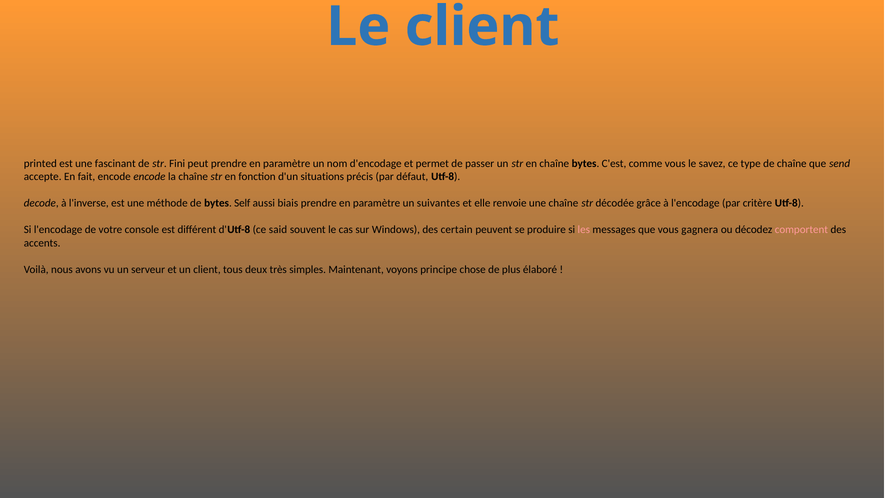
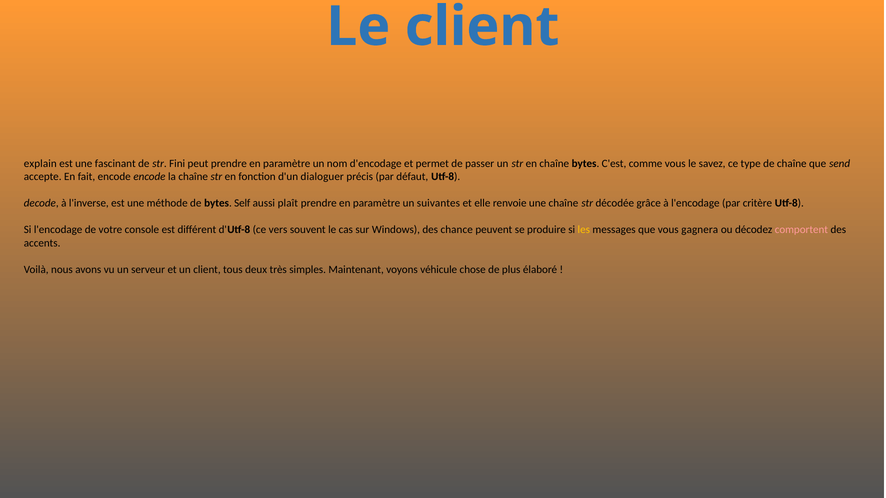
printed: printed -> explain (40, 163)
situations: situations -> dialoguer (322, 177)
biais: biais -> plaît (288, 203)
said: said -> vers (278, 230)
certain: certain -> chance (457, 230)
les colour: pink -> yellow (584, 230)
principe: principe -> véhicule (439, 270)
